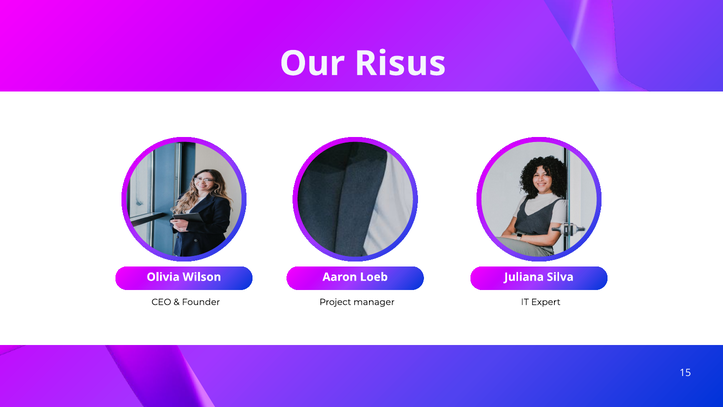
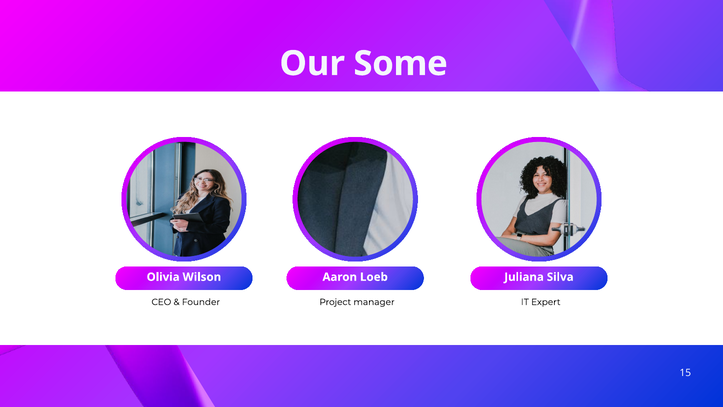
Risus: Risus -> Some (401, 64)
